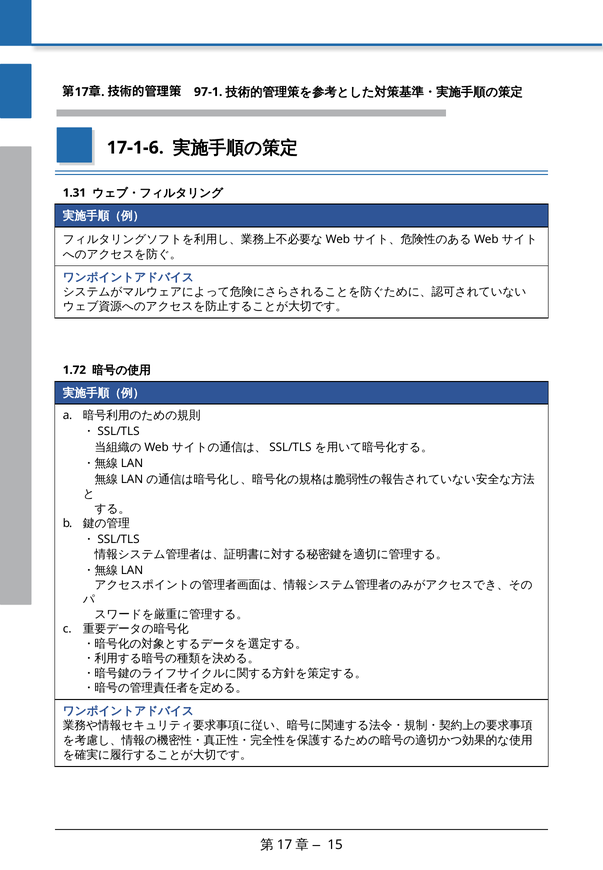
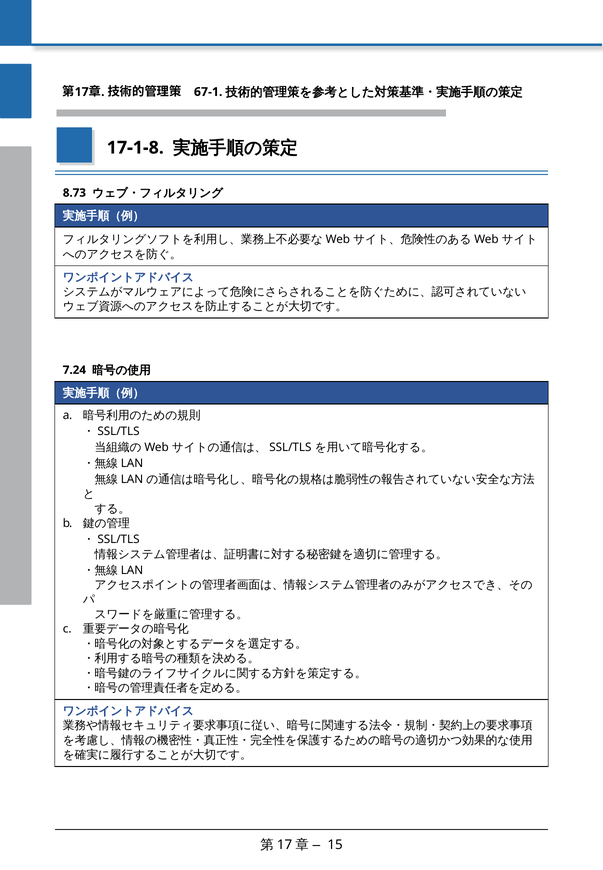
97-1: 97-1 -> 67-1 (208, 92)
17-1-6: 17-1-6 -> 17-1-8 (135, 148)
1.31: 1.31 -> 8.73 (74, 193)
1.72: 1.72 -> 7.24 (74, 370)
